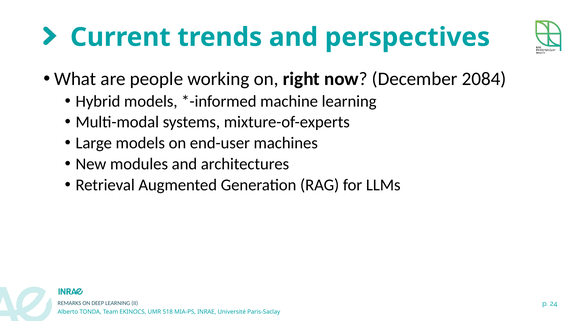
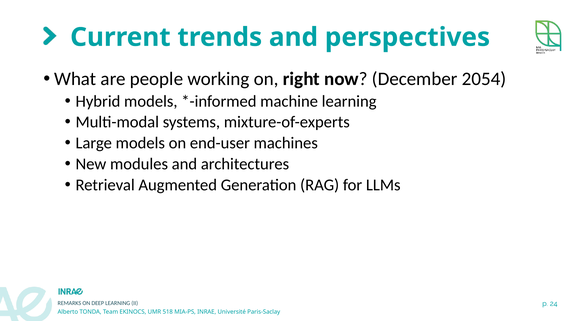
2084: 2084 -> 2054 (484, 79)
